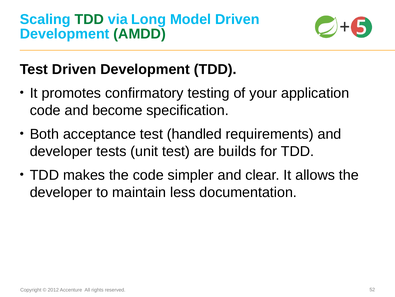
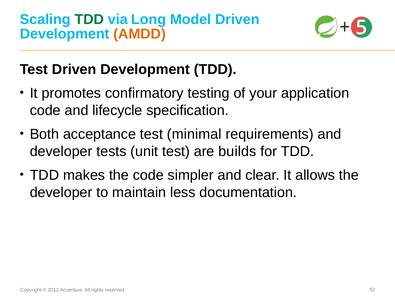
AMDD colour: green -> orange (140, 34)
become: become -> lifecycle (117, 110)
handled: handled -> minimal (194, 134)
